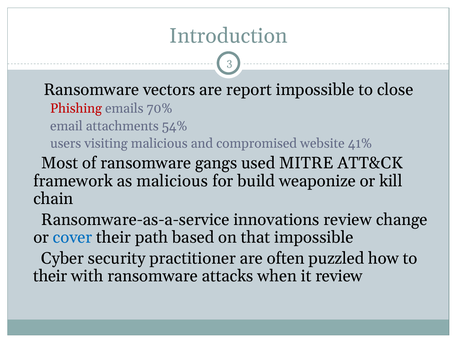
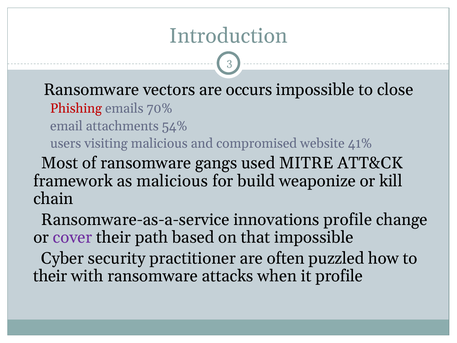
report: report -> occurs (249, 90)
innovations review: review -> profile (348, 219)
cover colour: blue -> purple (73, 237)
it review: review -> profile (339, 276)
